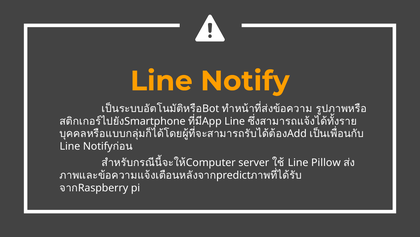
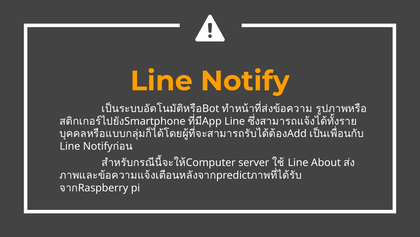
Pillow: Pillow -> About (326, 162)
